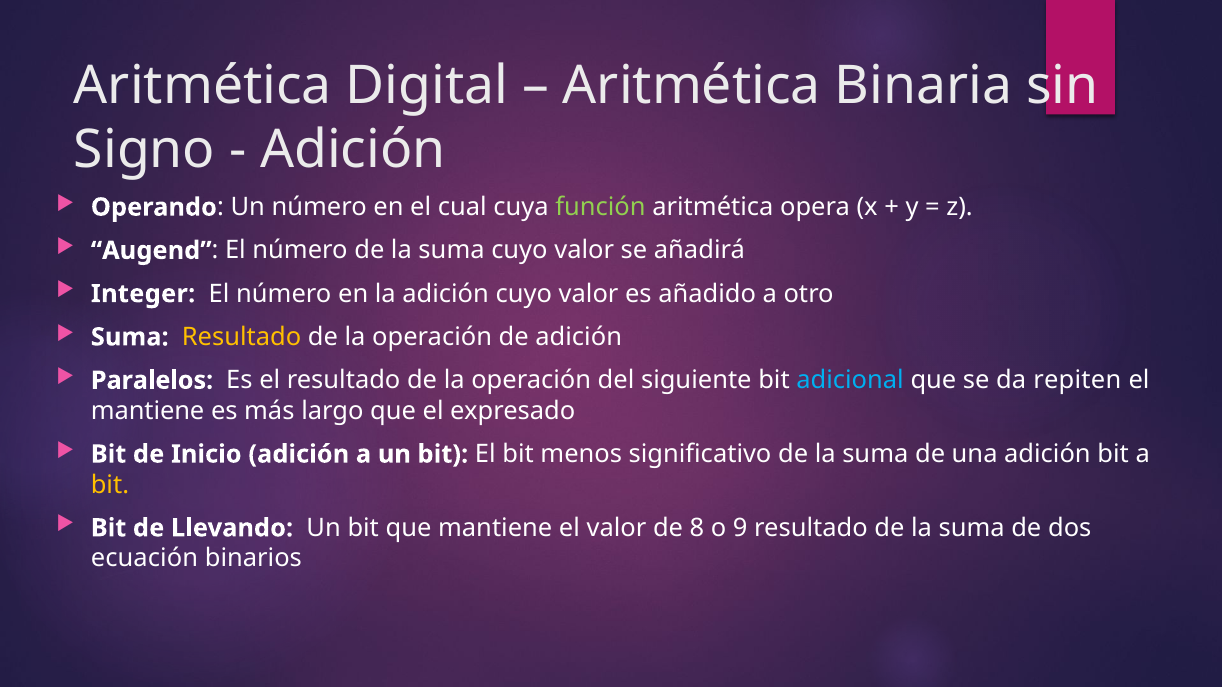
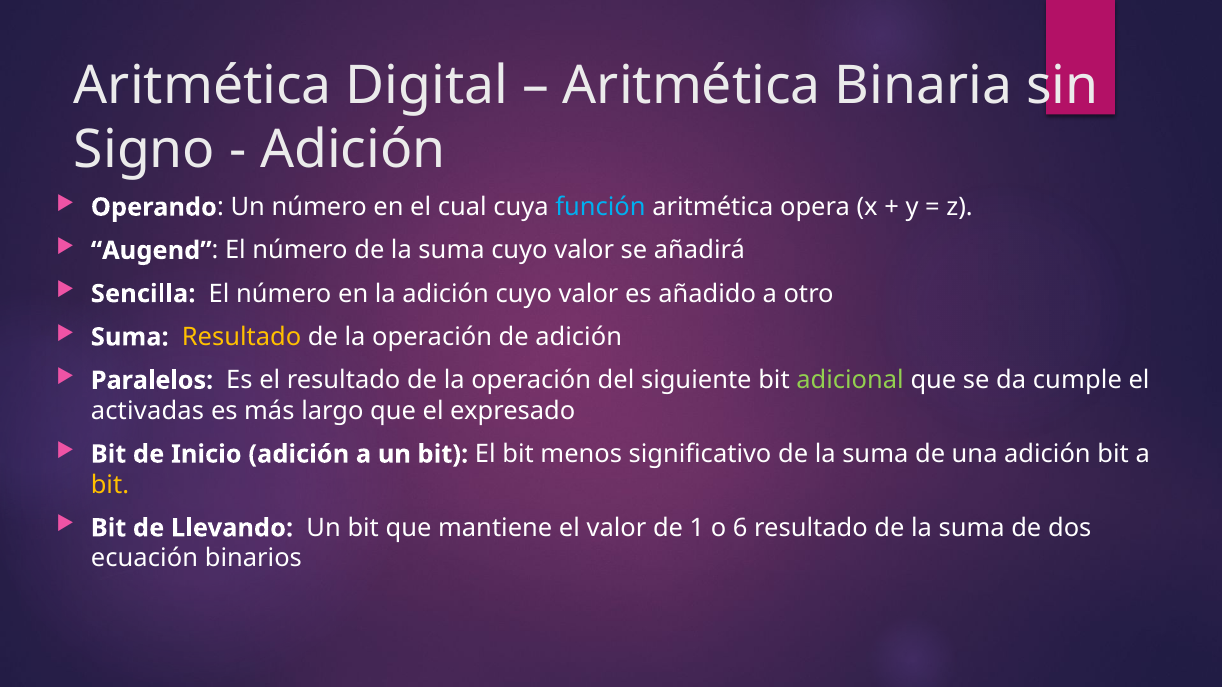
función colour: light green -> light blue (600, 207)
Integer: Integer -> Sencilla (143, 294)
adicional colour: light blue -> light green (850, 381)
repiten: repiten -> cumple (1077, 381)
mantiene: mantiene -> activadas (147, 411)
8: 8 -> 1 (697, 528)
9: 9 -> 6 (740, 528)
